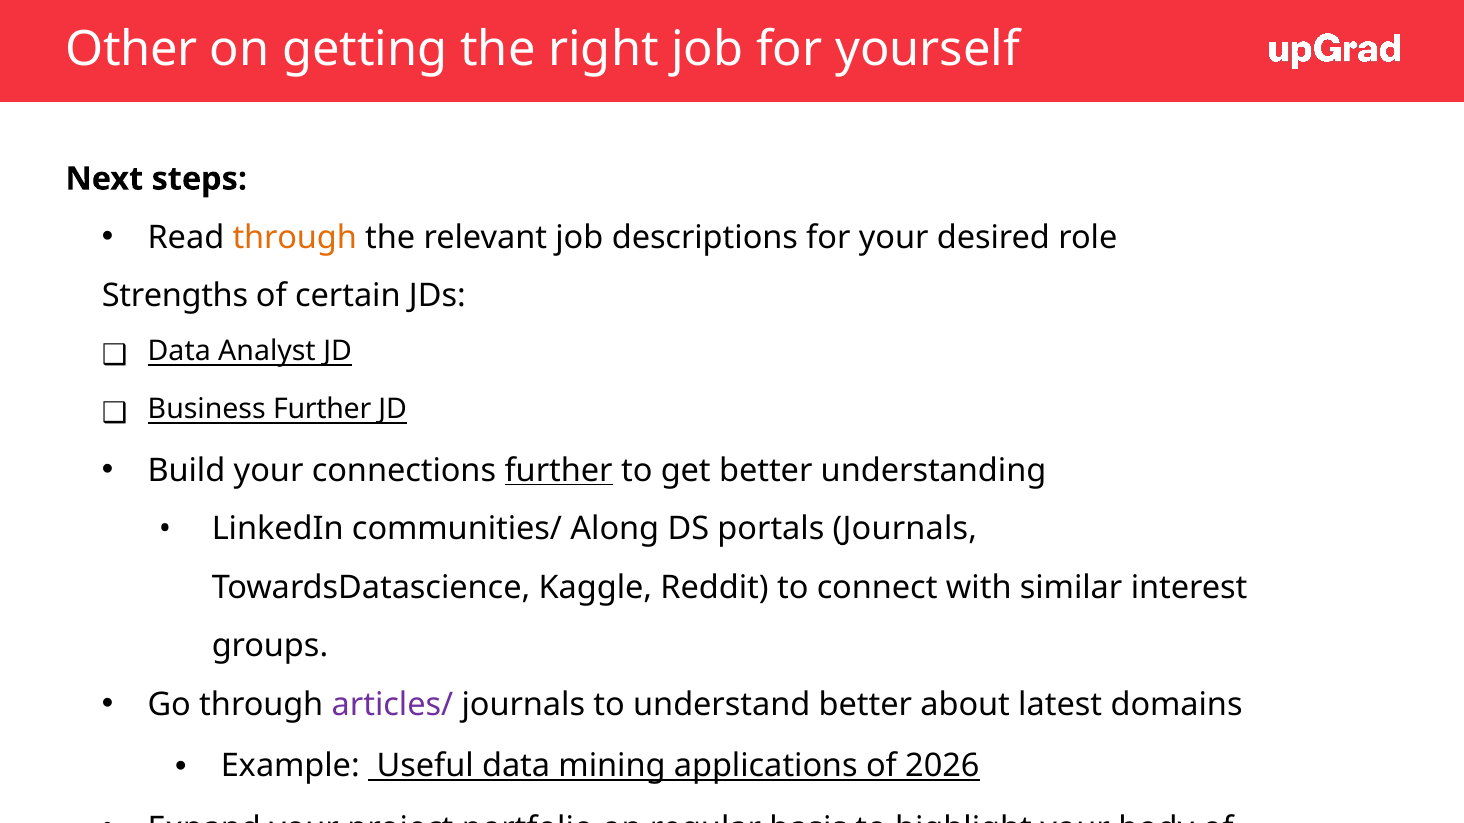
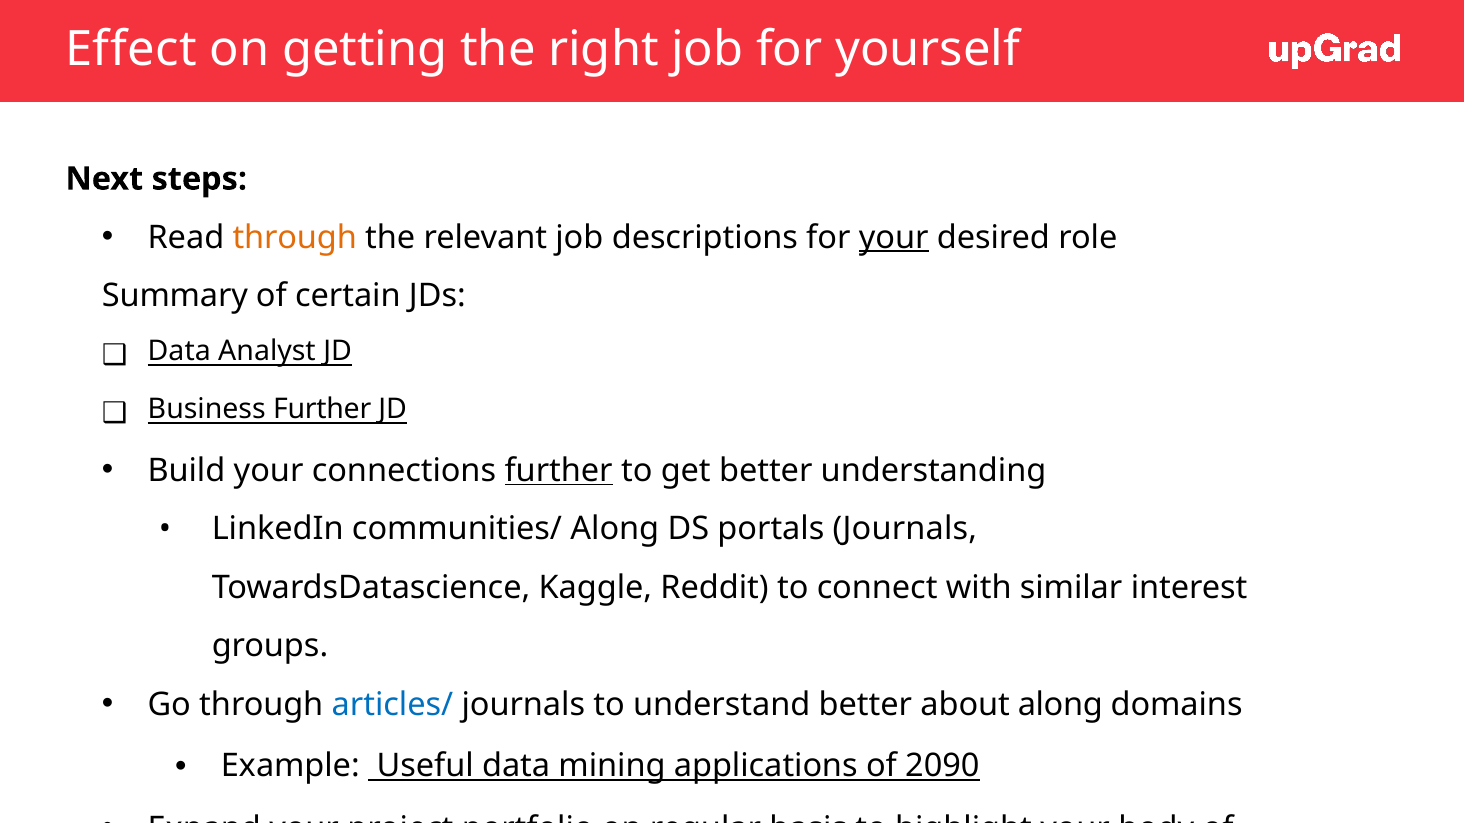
Other: Other -> Effect (131, 50)
your underline: none -> present (894, 238)
Strengths: Strengths -> Summary (175, 296)
articles/ colour: purple -> blue (392, 705)
about latest: latest -> along (1060, 705)
2026: 2026 -> 2090 (942, 766)
